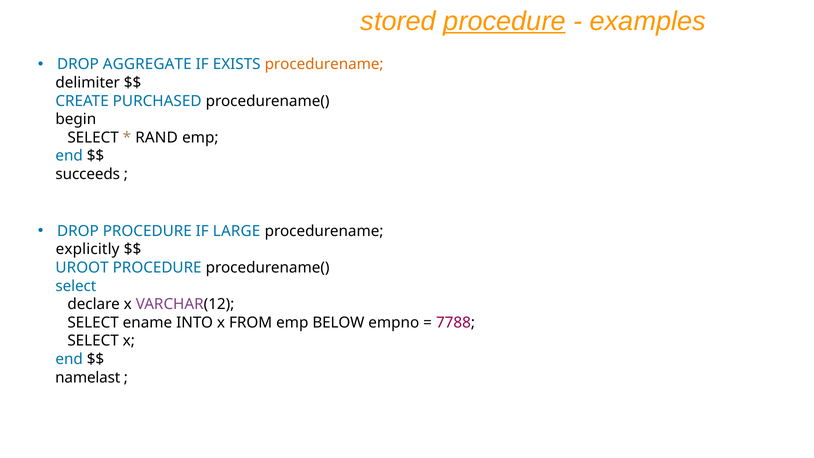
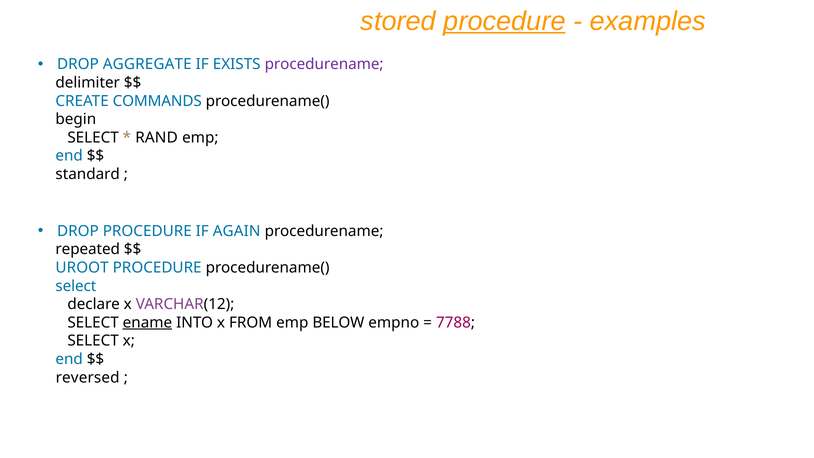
procedurename colour: orange -> purple (324, 64)
PURCHASED: PURCHASED -> COMMANDS (157, 101)
succeeds: succeeds -> standard (88, 174)
LARGE: LARGE -> AGAIN (237, 231)
explicitly: explicitly -> repeated (88, 249)
ename underline: none -> present (147, 323)
namelast: namelast -> reversed (88, 377)
